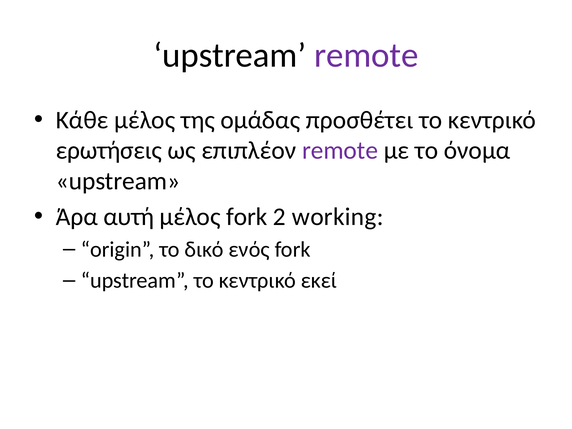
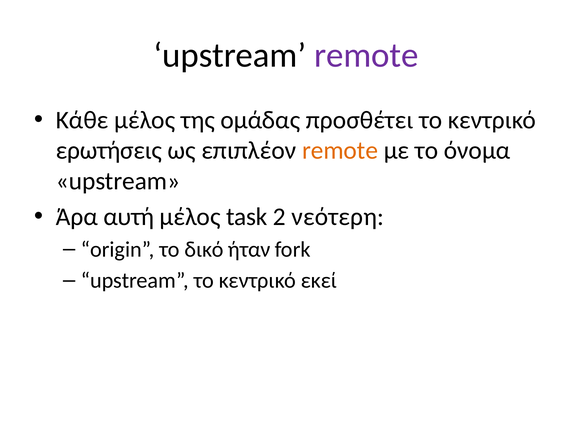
remote colour: purple -> orange (340, 151)
μέλος fork: fork -> task (247, 217)
working: working -> νεότερη (338, 217)
ενός: ενός -> ήταν (249, 249)
